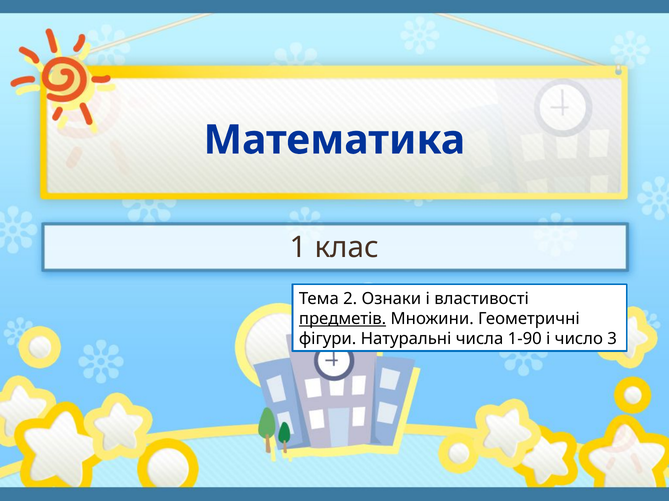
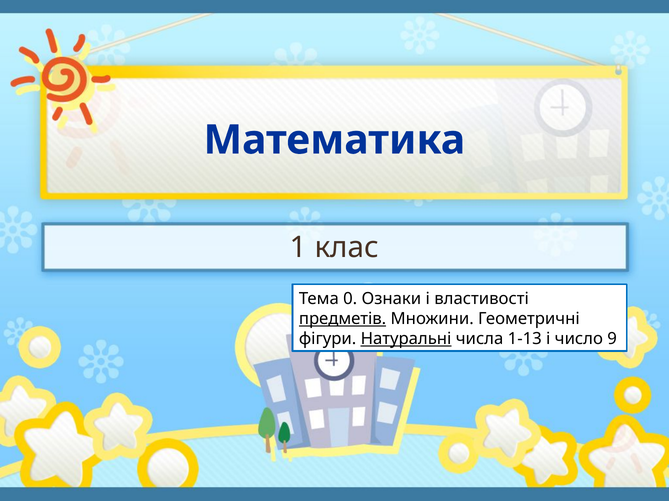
2: 2 -> 0 (350, 299)
Натуральні underline: none -> present (406, 339)
1-90: 1-90 -> 1-13 (525, 339)
3: 3 -> 9 (612, 339)
